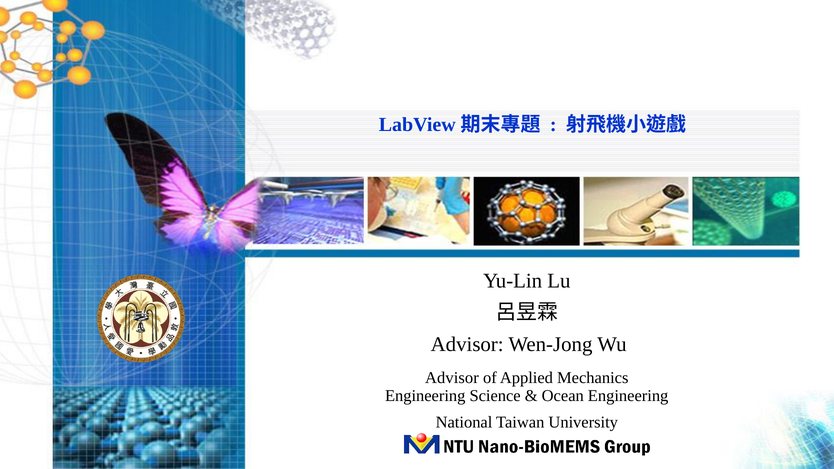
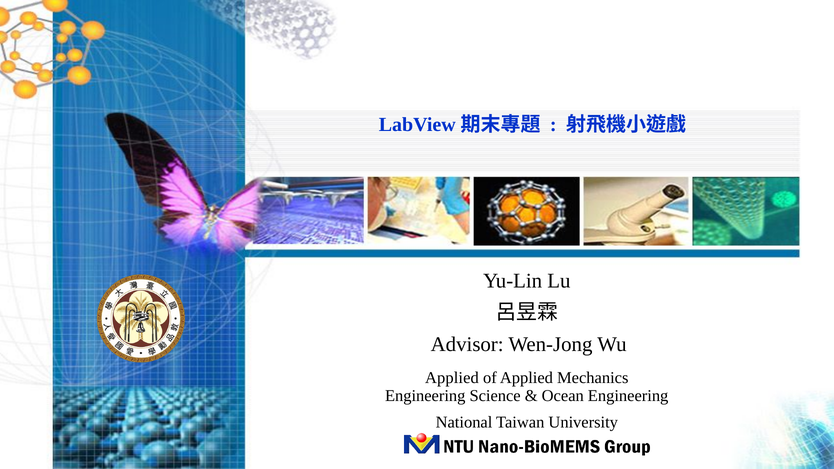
Advisor: Advisor -> Applied (452, 378)
